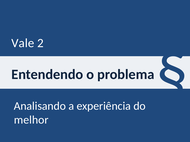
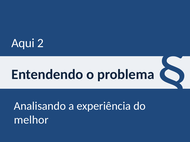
Vale: Vale -> Aqui (23, 43)
